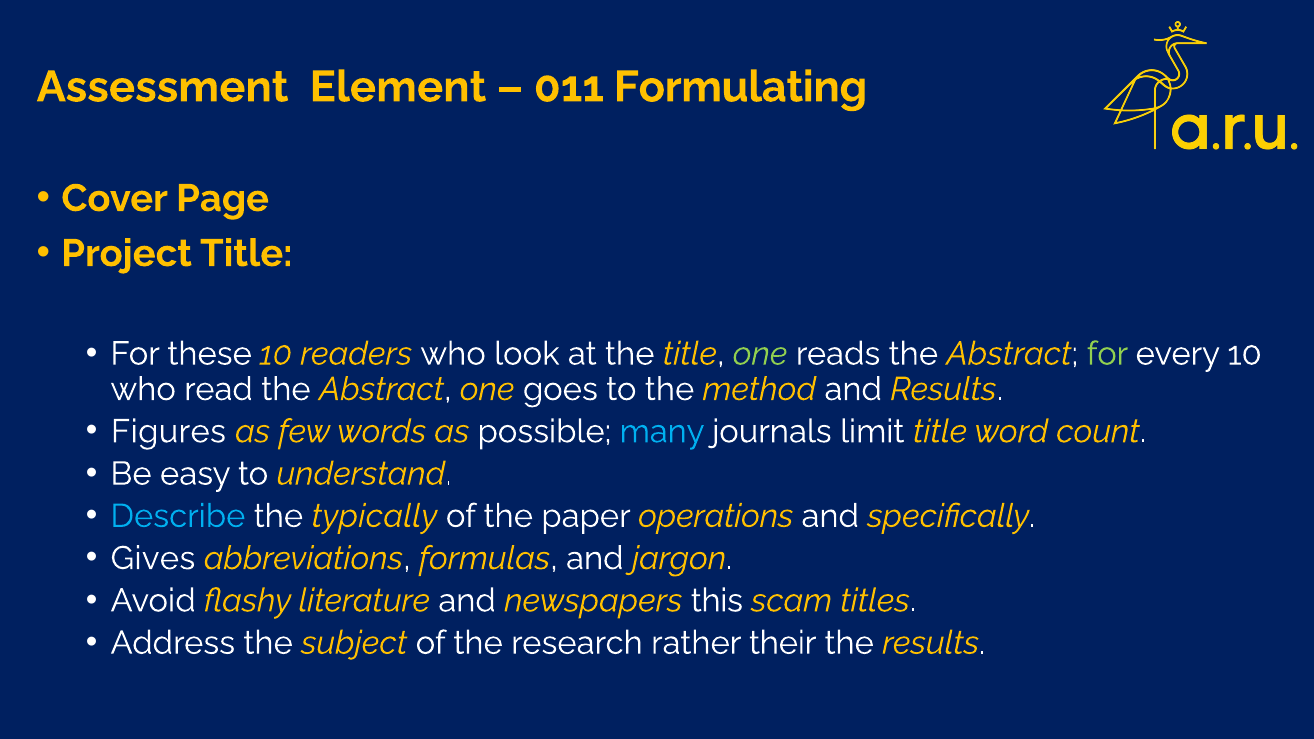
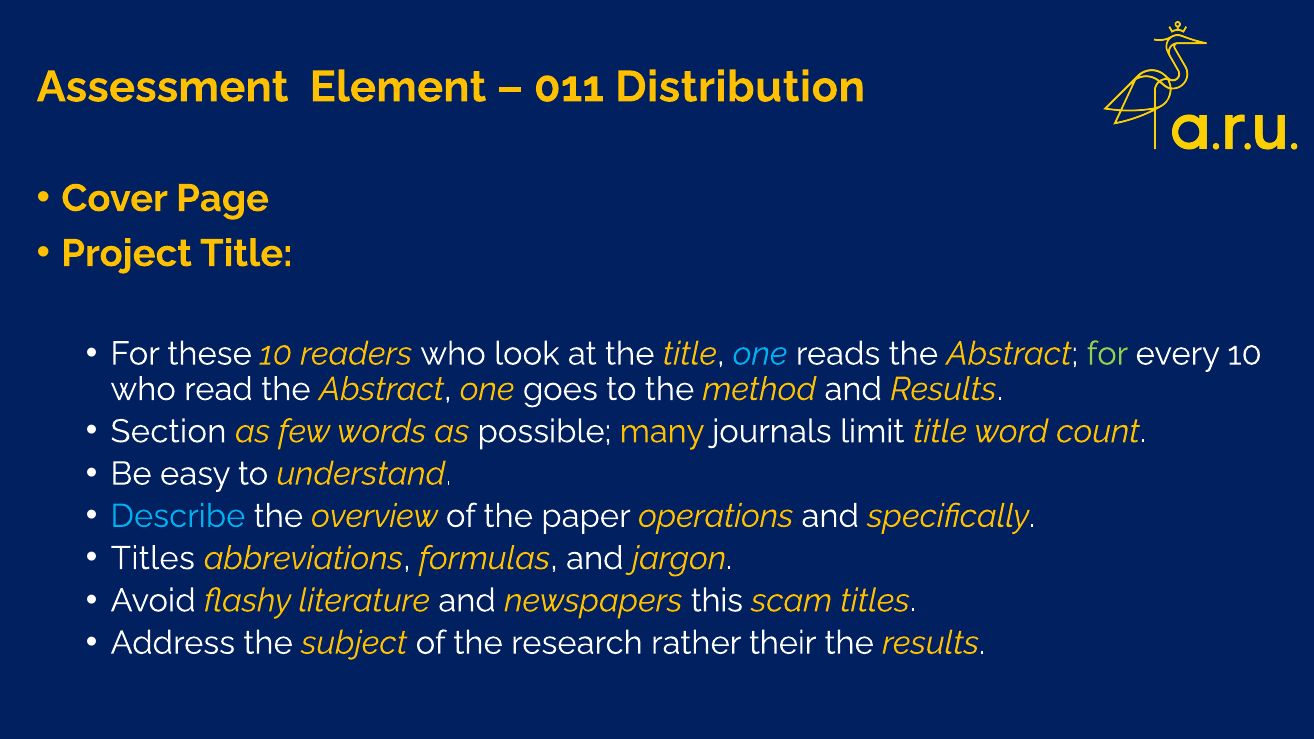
Formulating: Formulating -> Distribution (740, 87)
one colour: light green -> light blue (760, 354)
Figures: Figures -> Section (168, 432)
many colour: light blue -> yellow (662, 432)
typically: typically -> overview (375, 516)
Gives: Gives -> Titles (153, 558)
